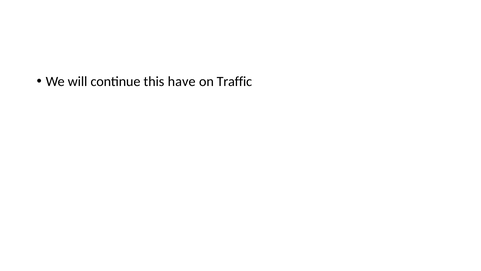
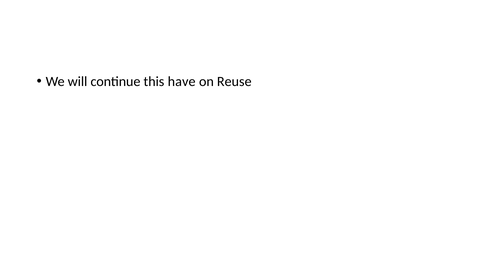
Traffic: Traffic -> Reuse (234, 81)
